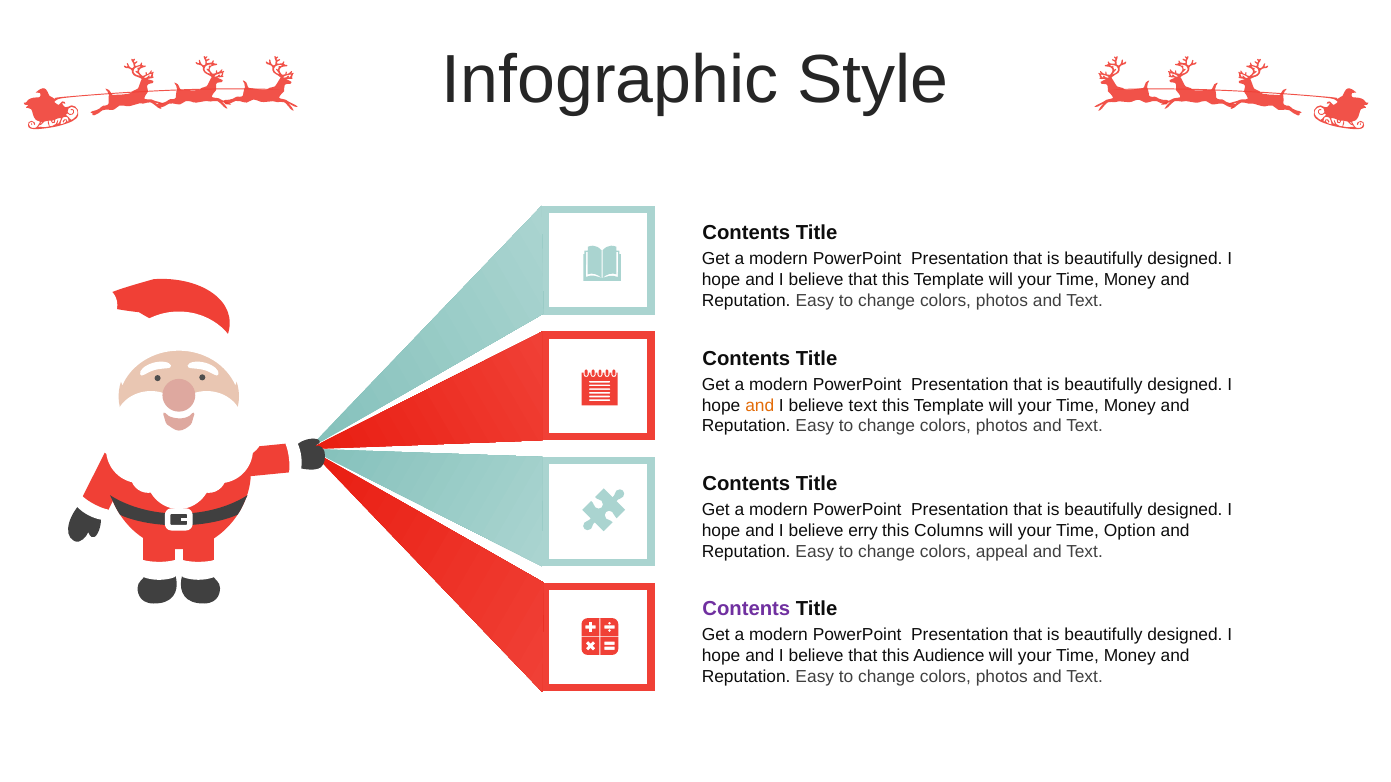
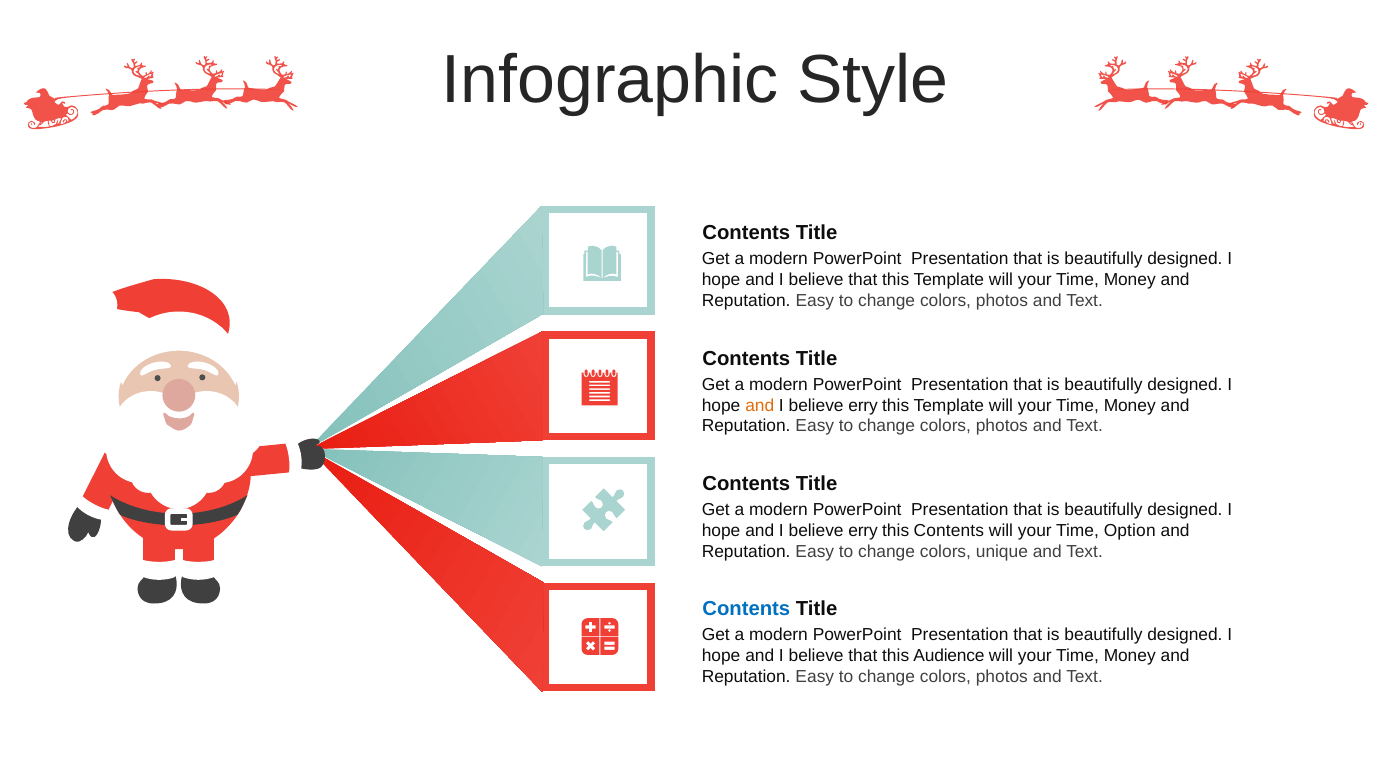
text: text -> erry (863, 406)
this Columns: Columns -> Contents (949, 531)
appeal: appeal -> unique (1002, 552)
Contents colour: purple -> blue (746, 609)
